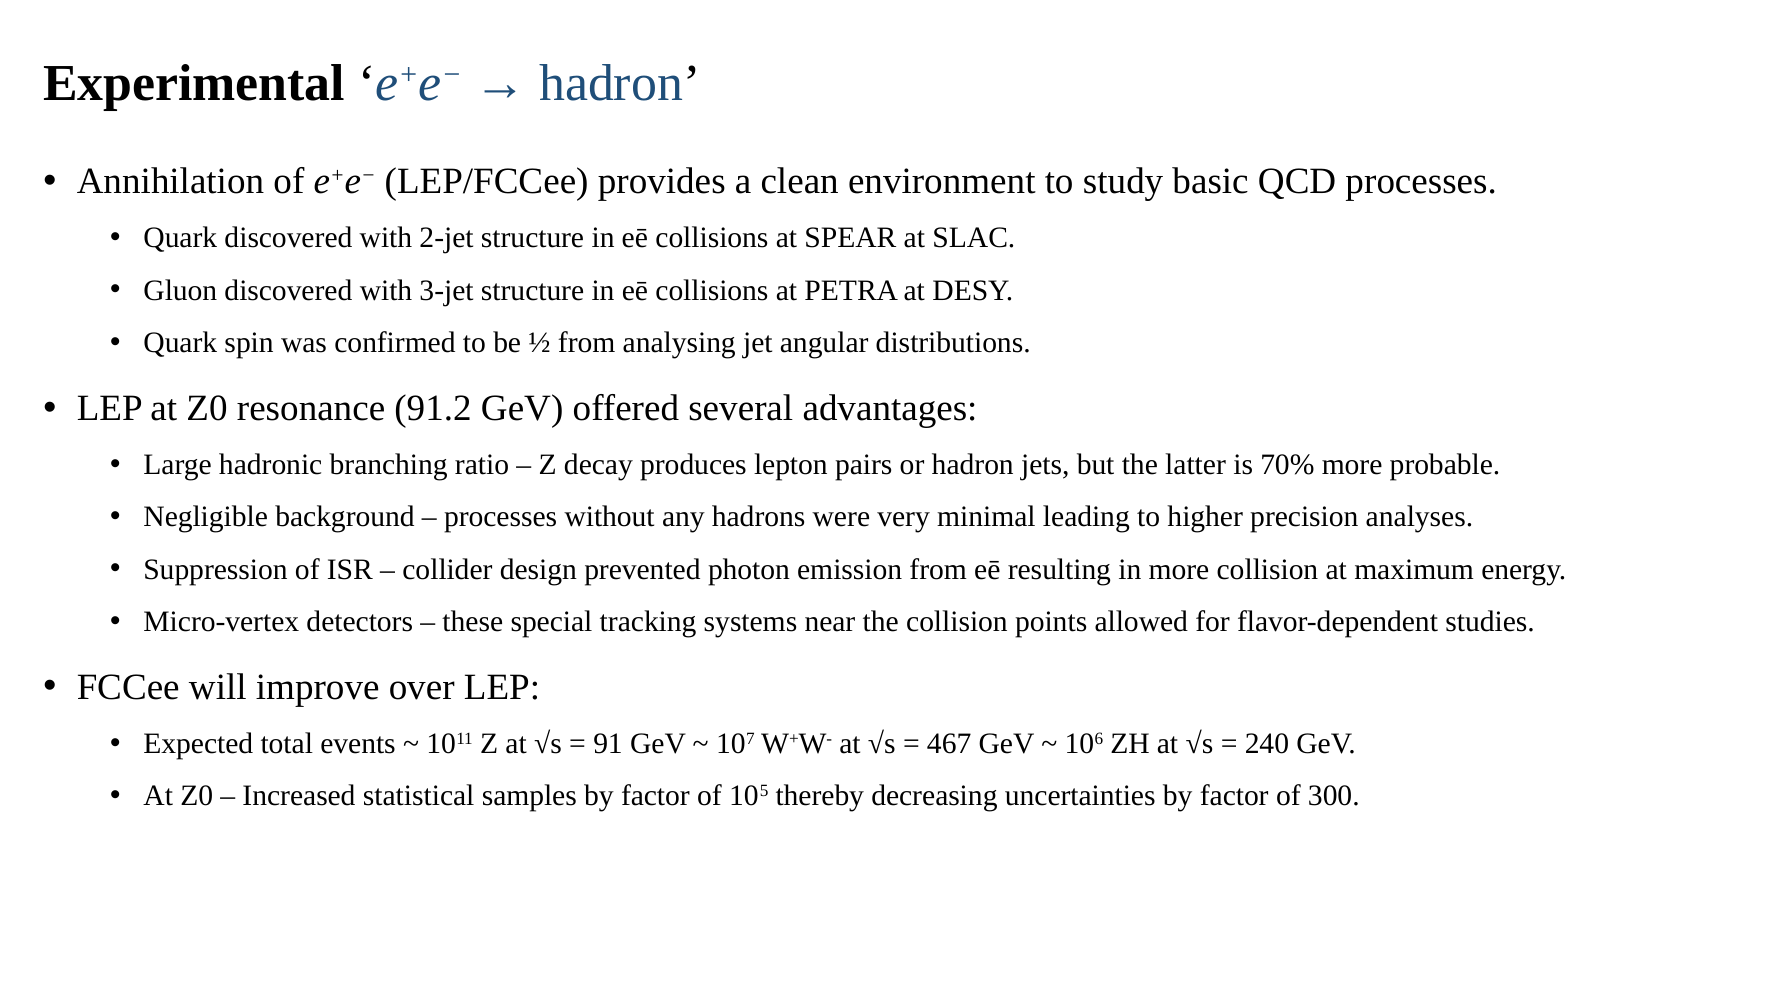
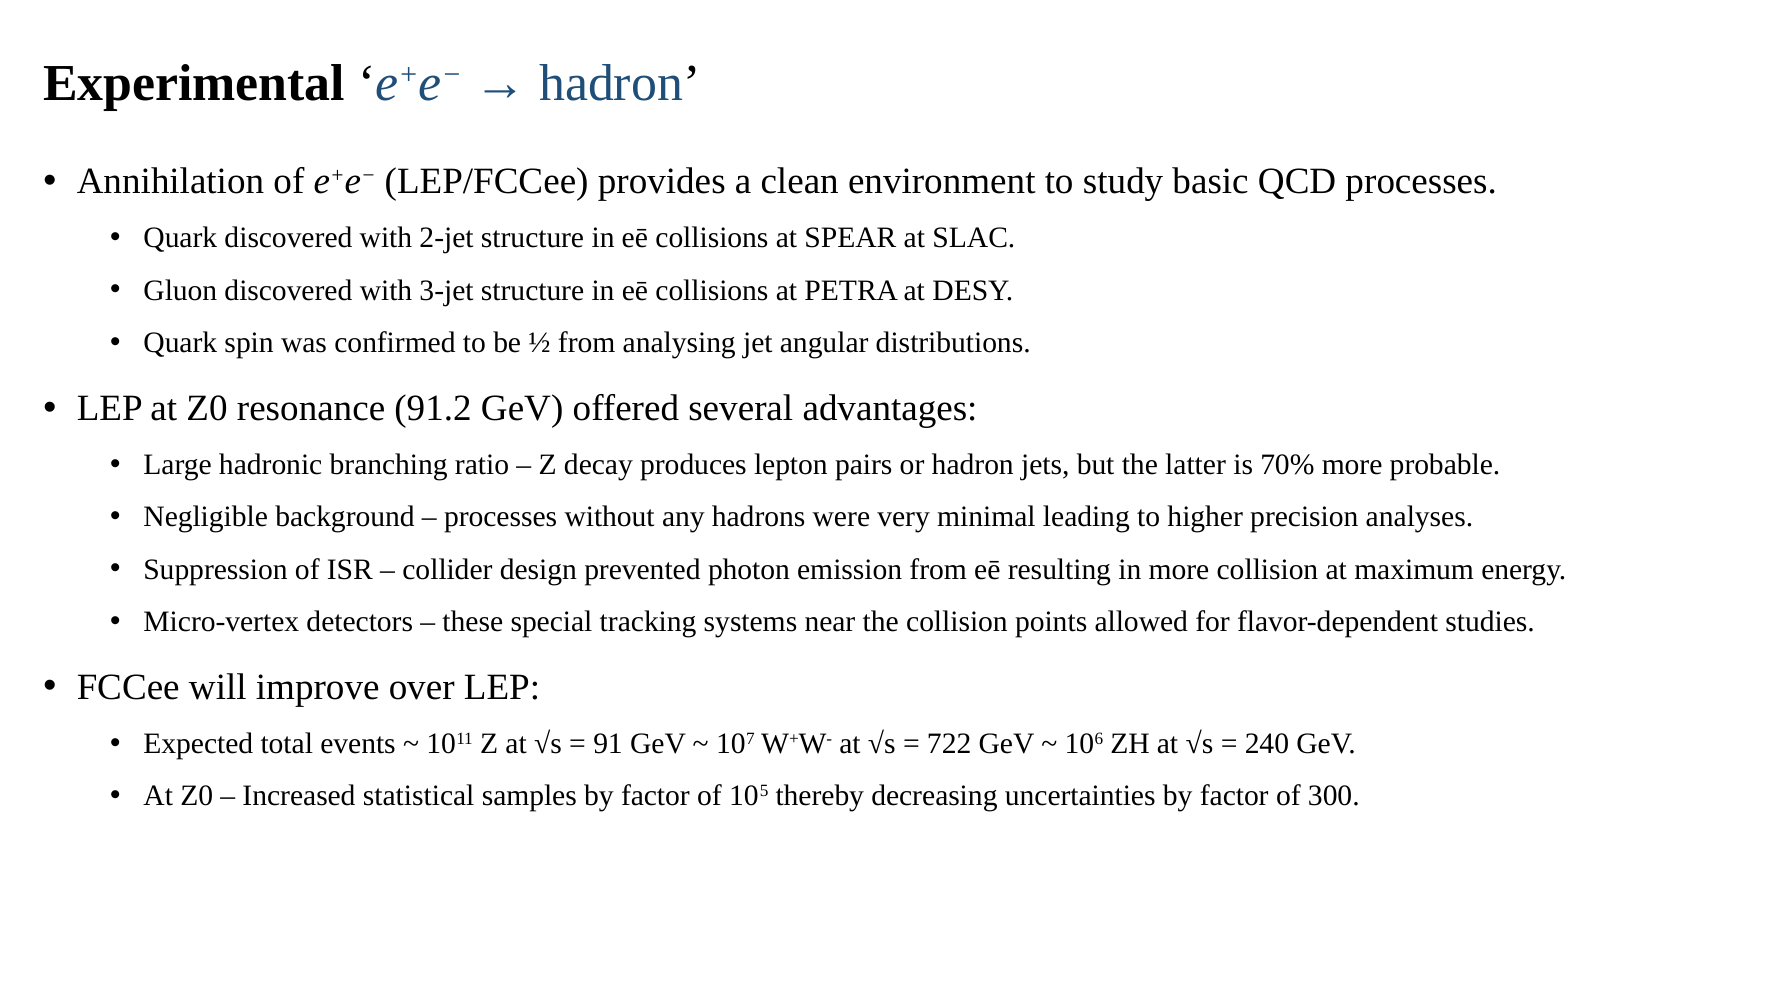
467: 467 -> 722 (949, 744)
